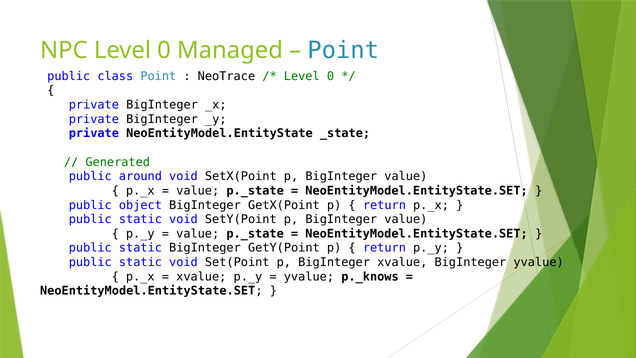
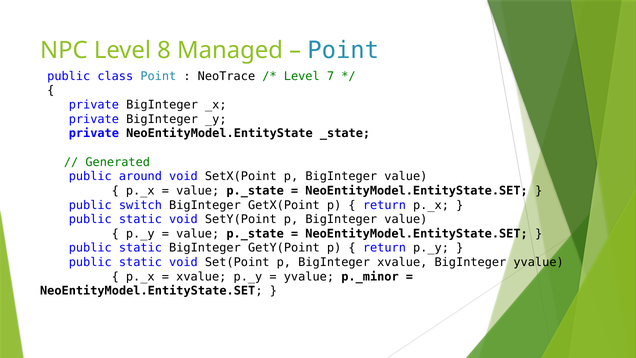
NPC Level 0: 0 -> 8 (164, 50)
0: 0 -> 7 (330, 76)
object: object -> switch (140, 205)
p._knows: p._knows -> p._minor (370, 276)
